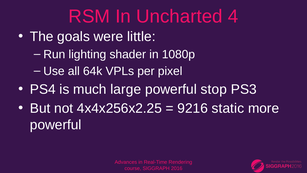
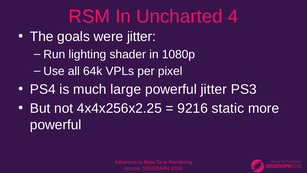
were little: little -> jitter (141, 37)
powerful stop: stop -> jitter (214, 89)
